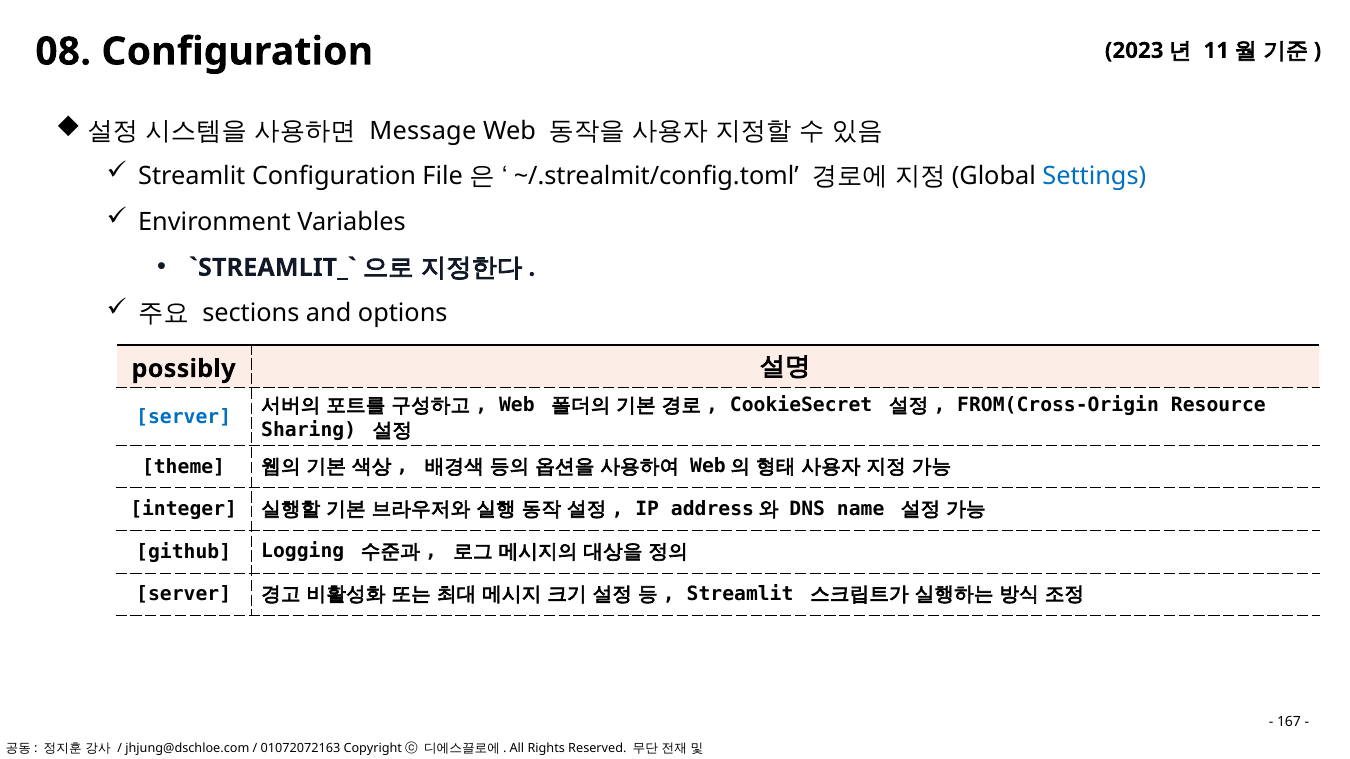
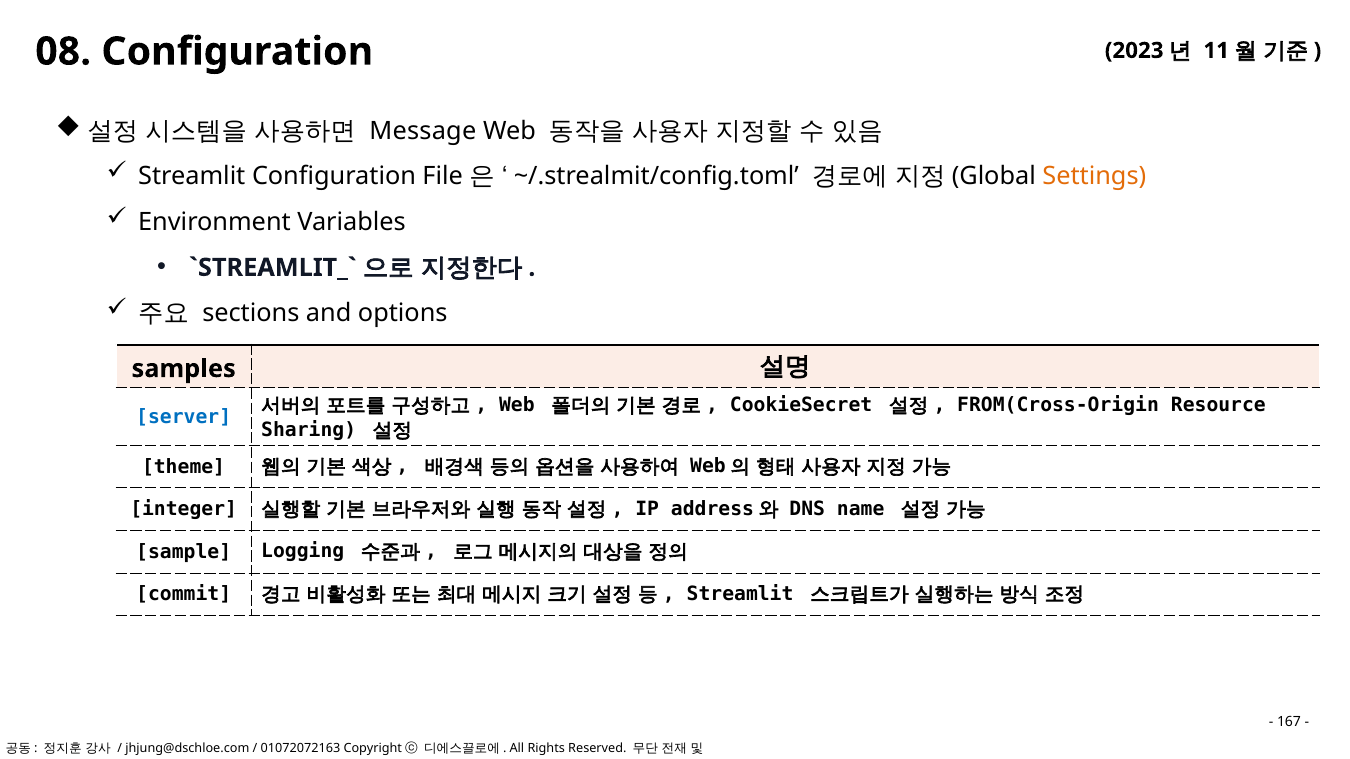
Settings colour: blue -> orange (1094, 176)
possibly: possibly -> samples (184, 369)
github: github -> sample (184, 552)
server: server -> commit (184, 595)
